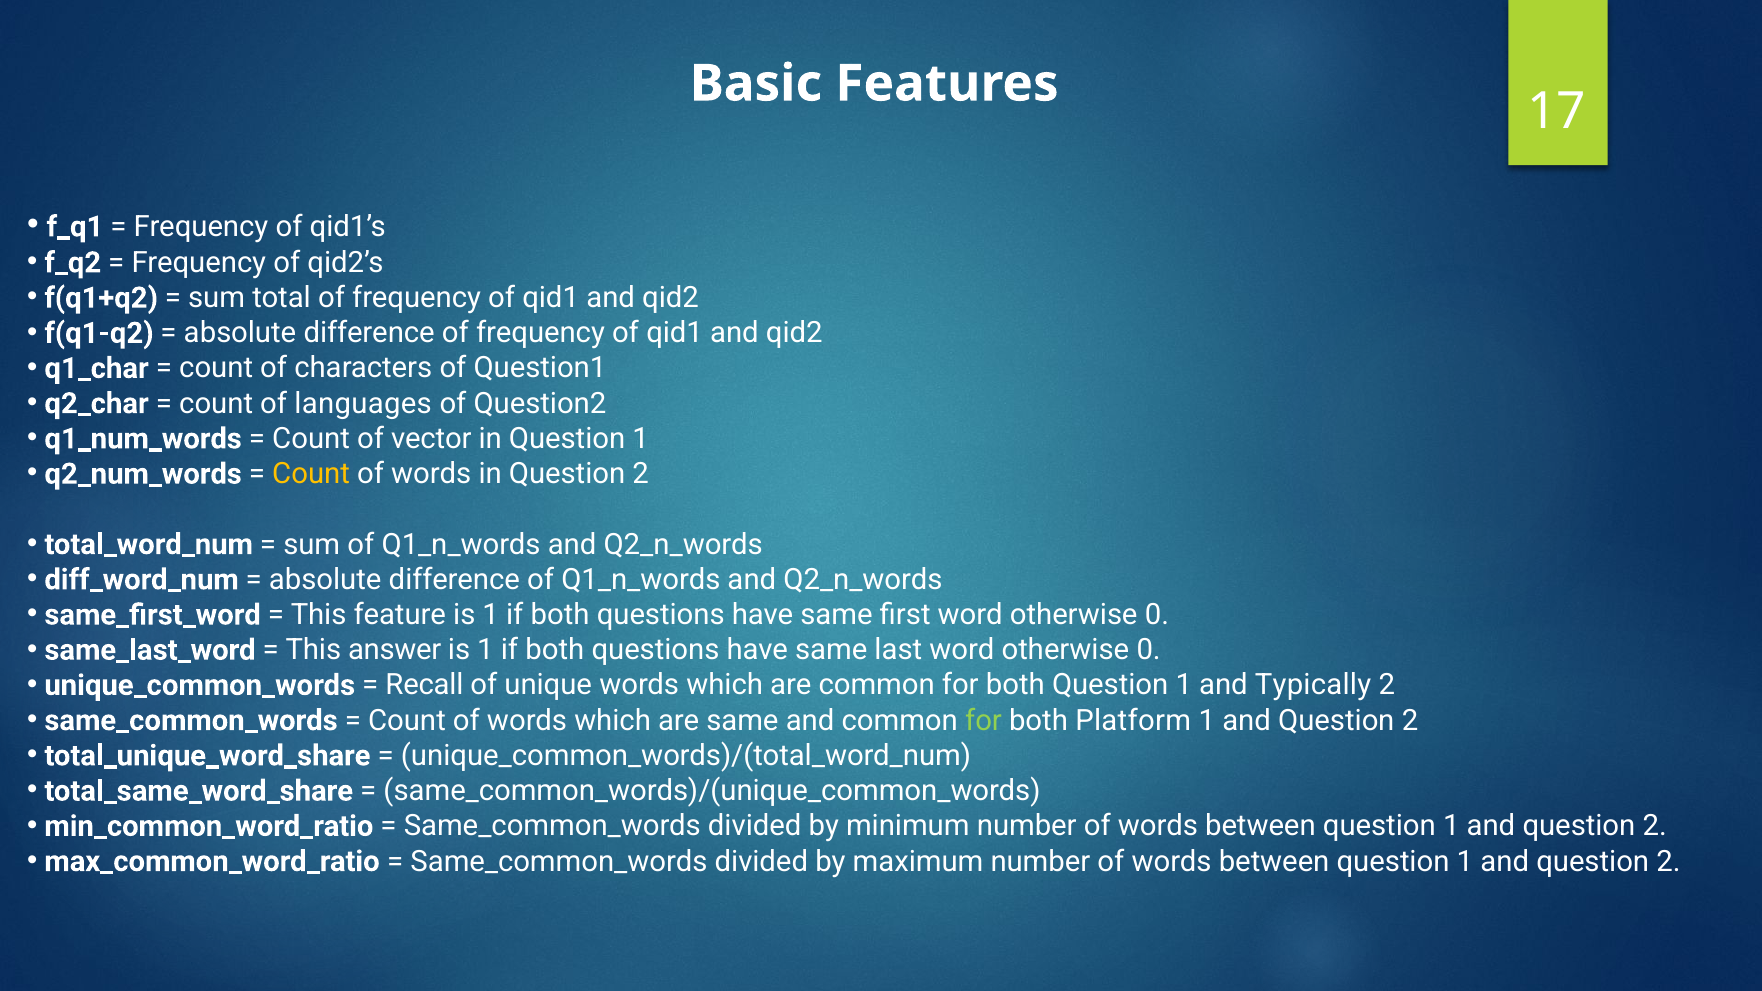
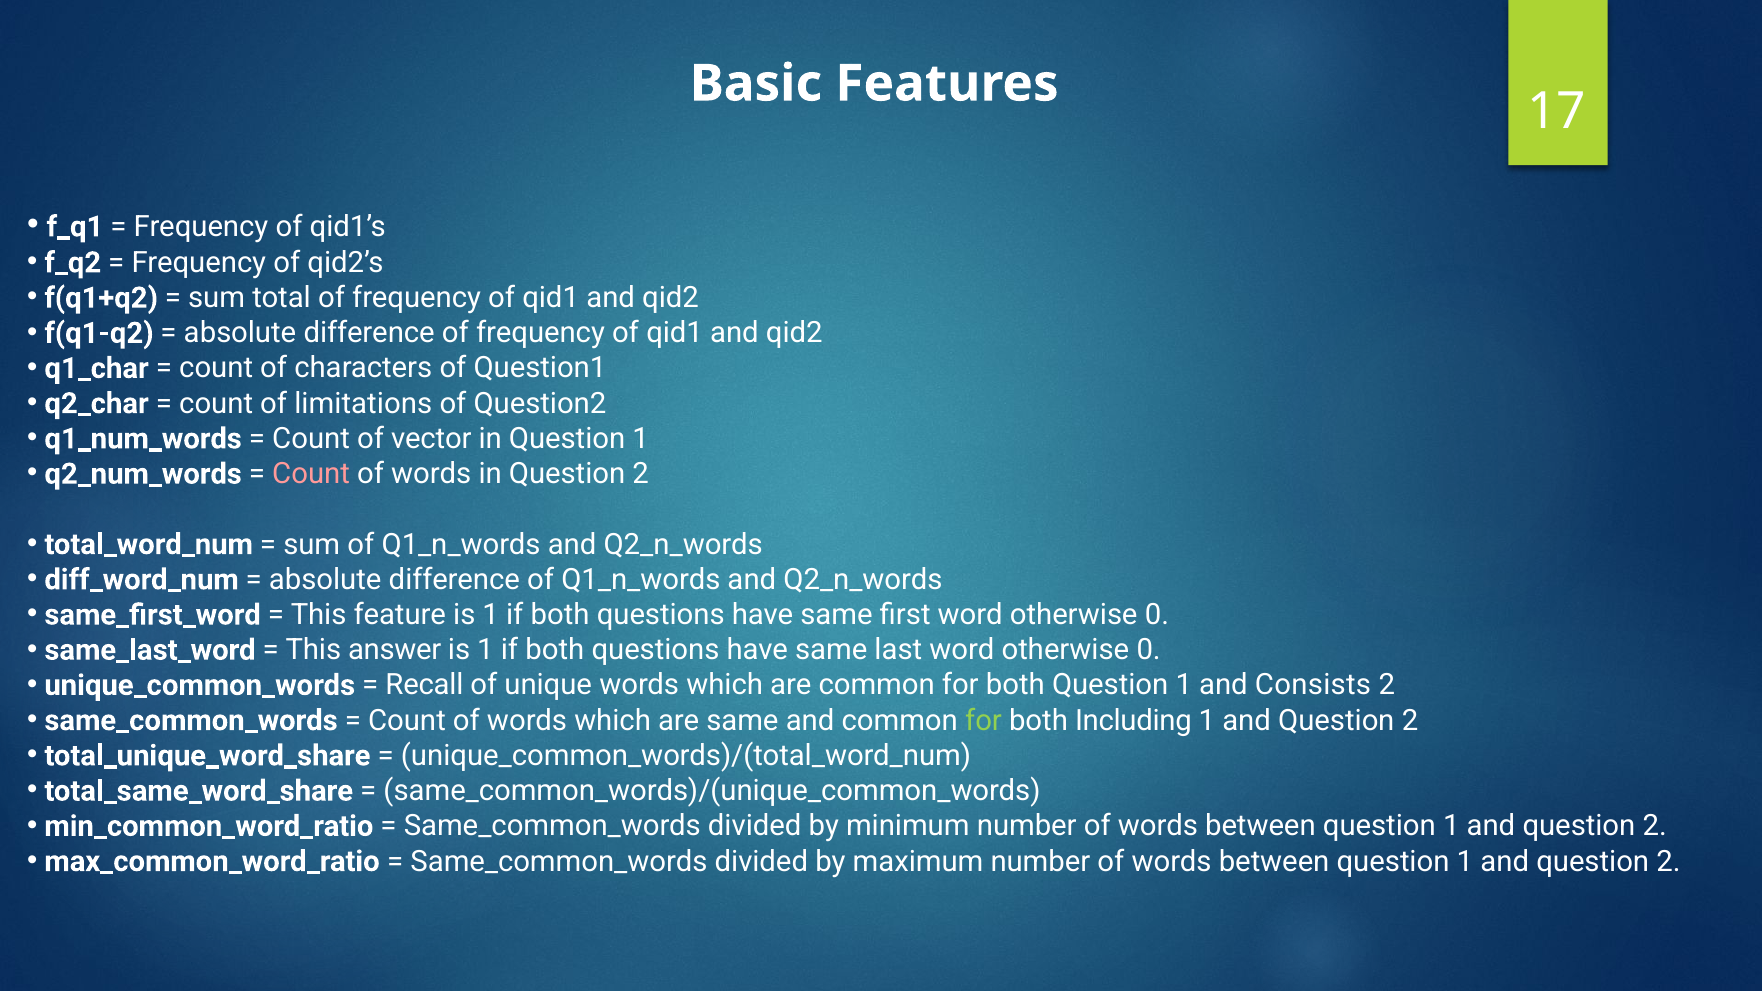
languages: languages -> limitations (363, 404)
Count colour: yellow -> pink (311, 474)
Typically: Typically -> Consists (1313, 685)
Platform: Platform -> Including (1133, 721)
